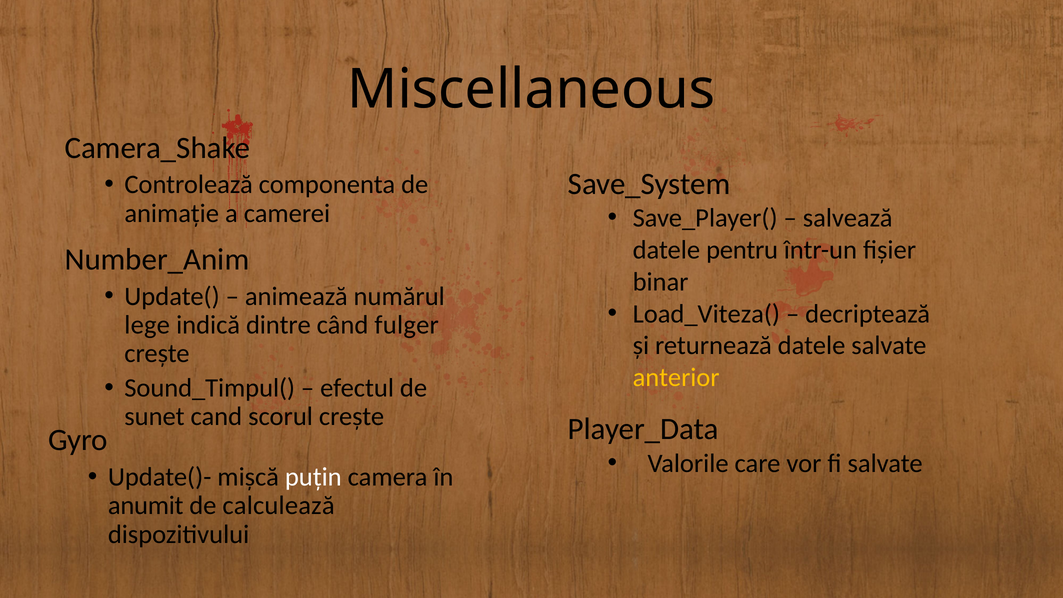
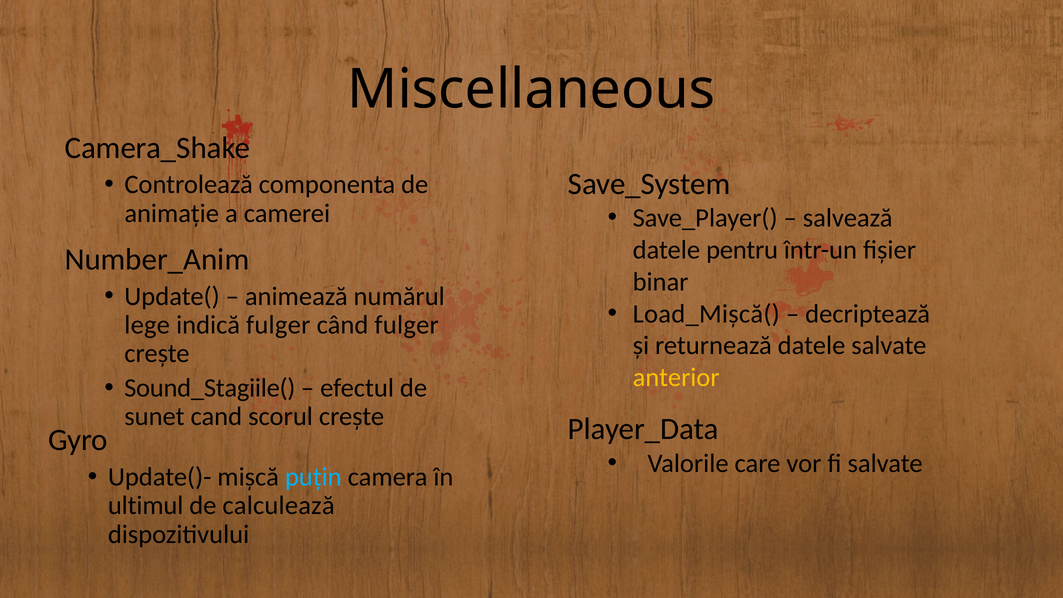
Load_Viteza(: Load_Viteza( -> Load_Mișcă( (706, 314)
indică dintre: dintre -> fulger (278, 325)
Sound_Timpul(: Sound_Timpul( -> Sound_Stagiile( (210, 388)
puțin colour: white -> light blue (313, 477)
anumit: anumit -> ultimul (146, 505)
